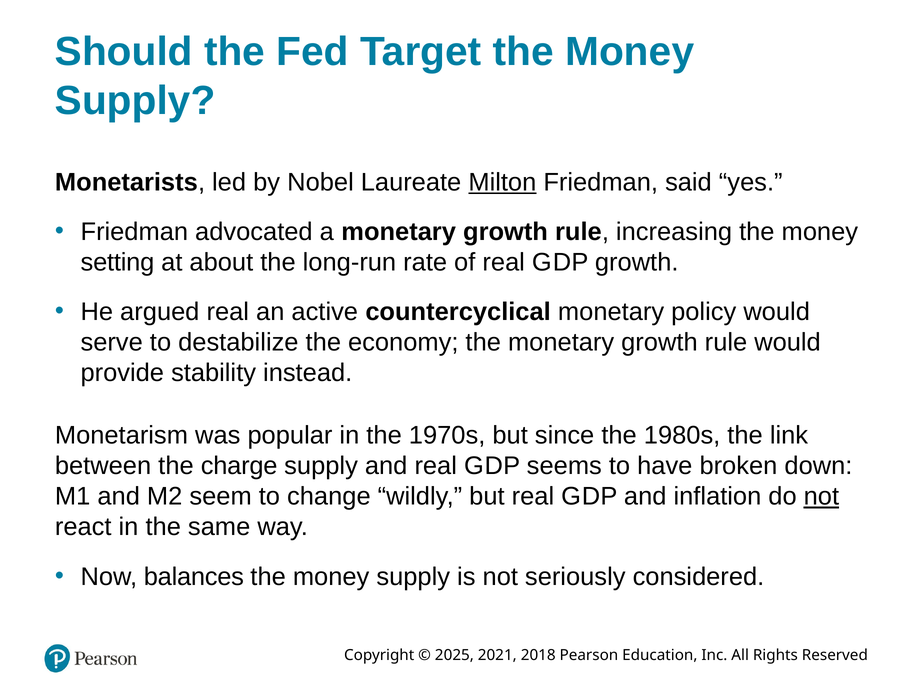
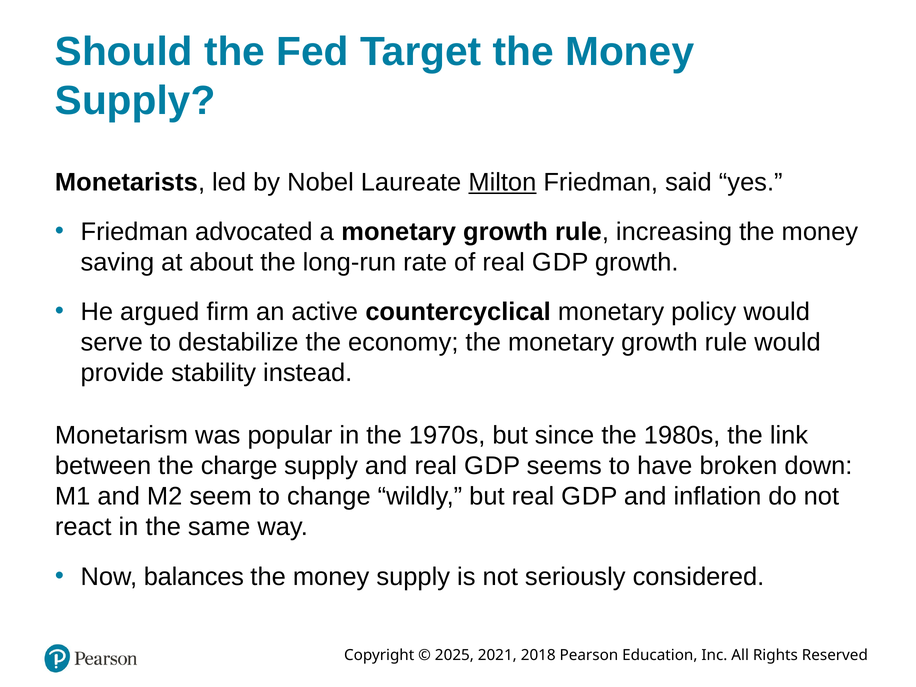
setting: setting -> saving (117, 262)
argued real: real -> firm (228, 312)
not underline: present -> none (821, 497)
